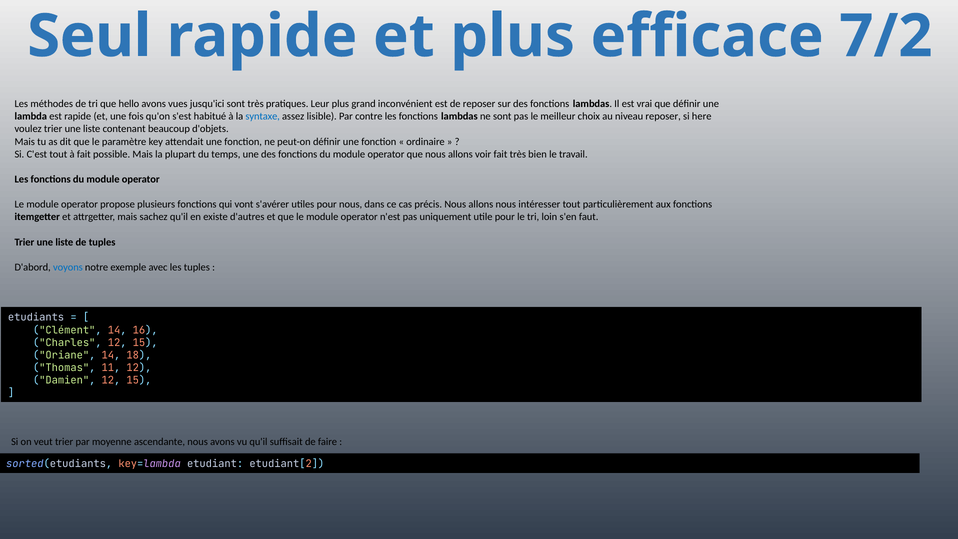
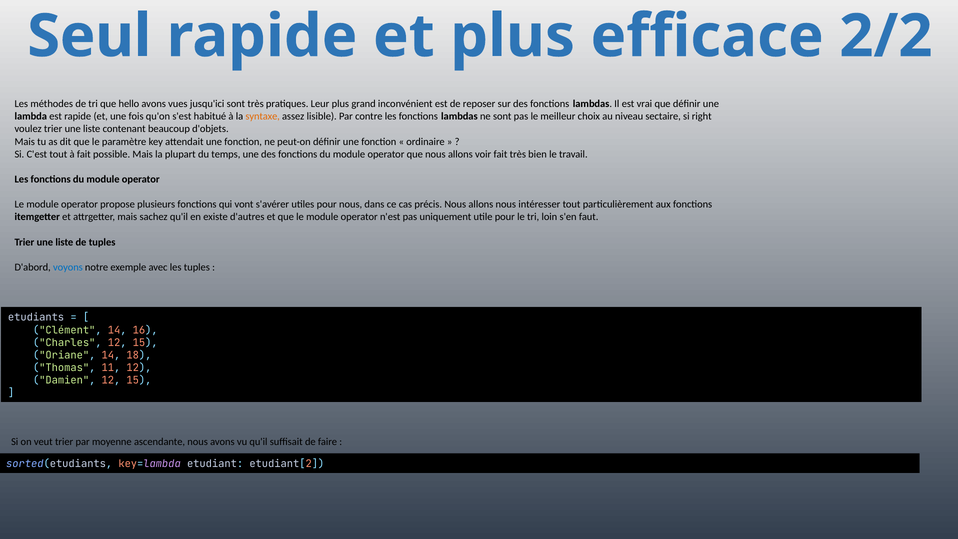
7/2: 7/2 -> 2/2 (886, 36)
syntaxe colour: blue -> orange (263, 116)
niveau reposer: reposer -> sectaire (663, 116)
here: here -> right (702, 116)
